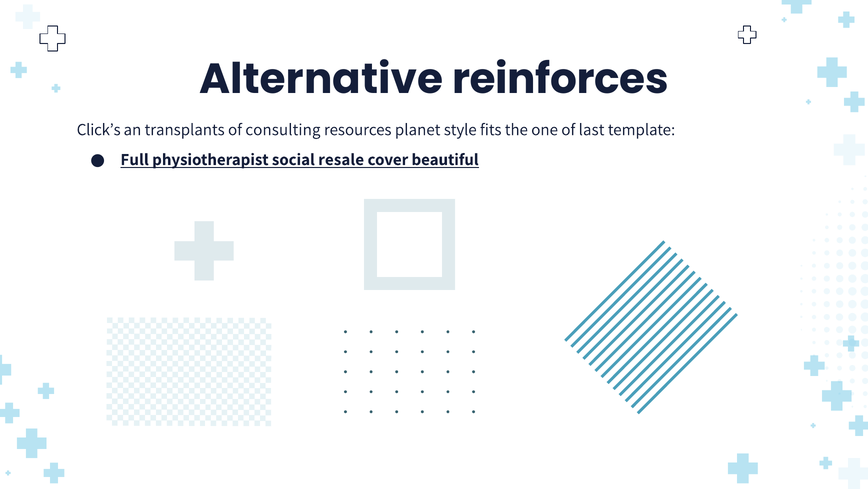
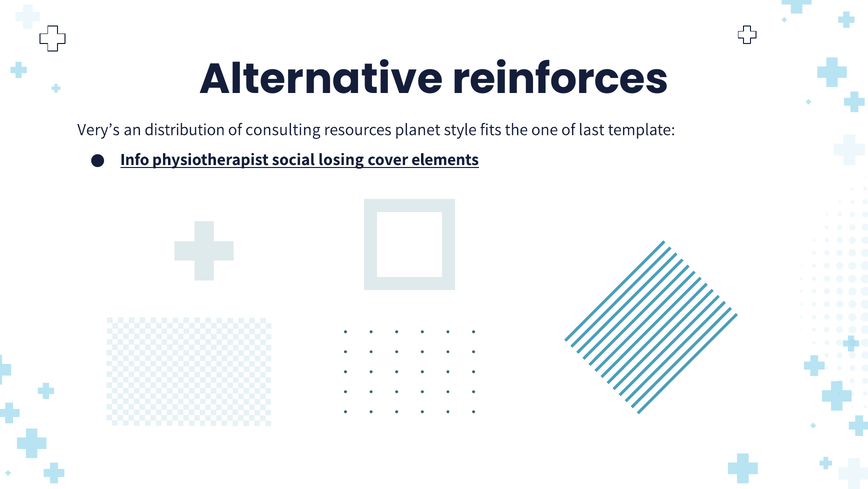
Click’s: Click’s -> Very’s (99, 129)
transplants: transplants -> distribution (185, 129)
Full: Full -> Info (135, 159)
resale: resale -> losing (341, 159)
beautiful: beautiful -> elements (445, 159)
